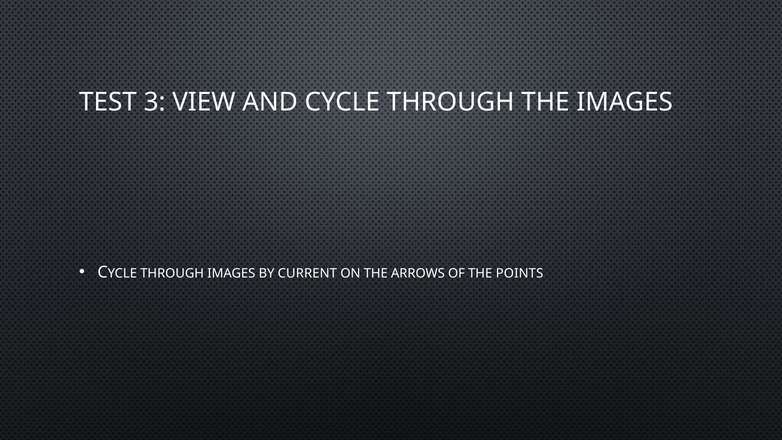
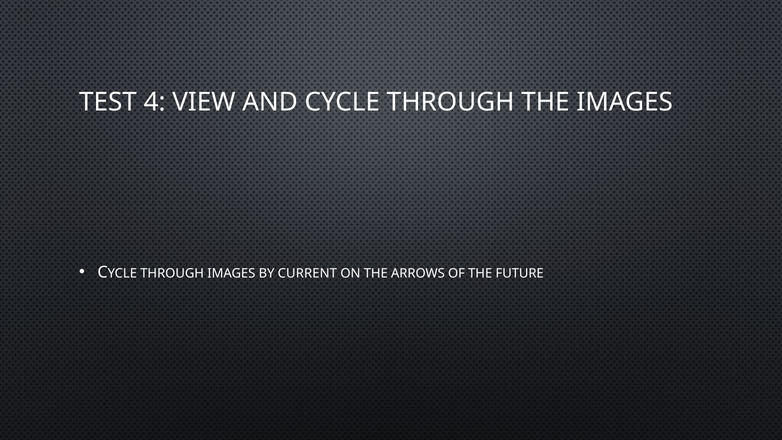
3: 3 -> 4 (155, 102)
POINTS: POINTS -> FUTURE (520, 273)
